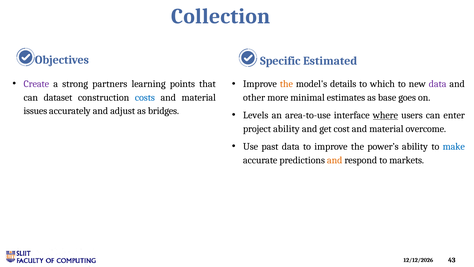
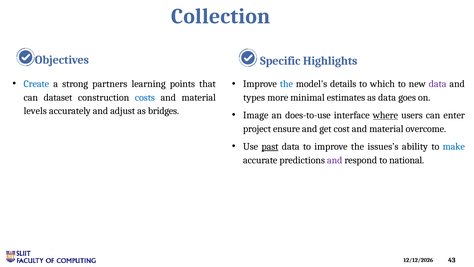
Estimated: Estimated -> Highlights (330, 61)
Create colour: purple -> blue (36, 84)
the colour: orange -> blue (286, 84)
other: other -> types (254, 98)
as base: base -> data (387, 98)
issues: issues -> levels (35, 111)
Levels: Levels -> Image (256, 115)
area-to-use: area-to-use -> does-to-use (308, 115)
project ability: ability -> ensure (287, 129)
past underline: none -> present (270, 146)
power’s: power’s -> issues’s (383, 146)
and colour: orange -> purple (335, 160)
markets: markets -> national (407, 160)
